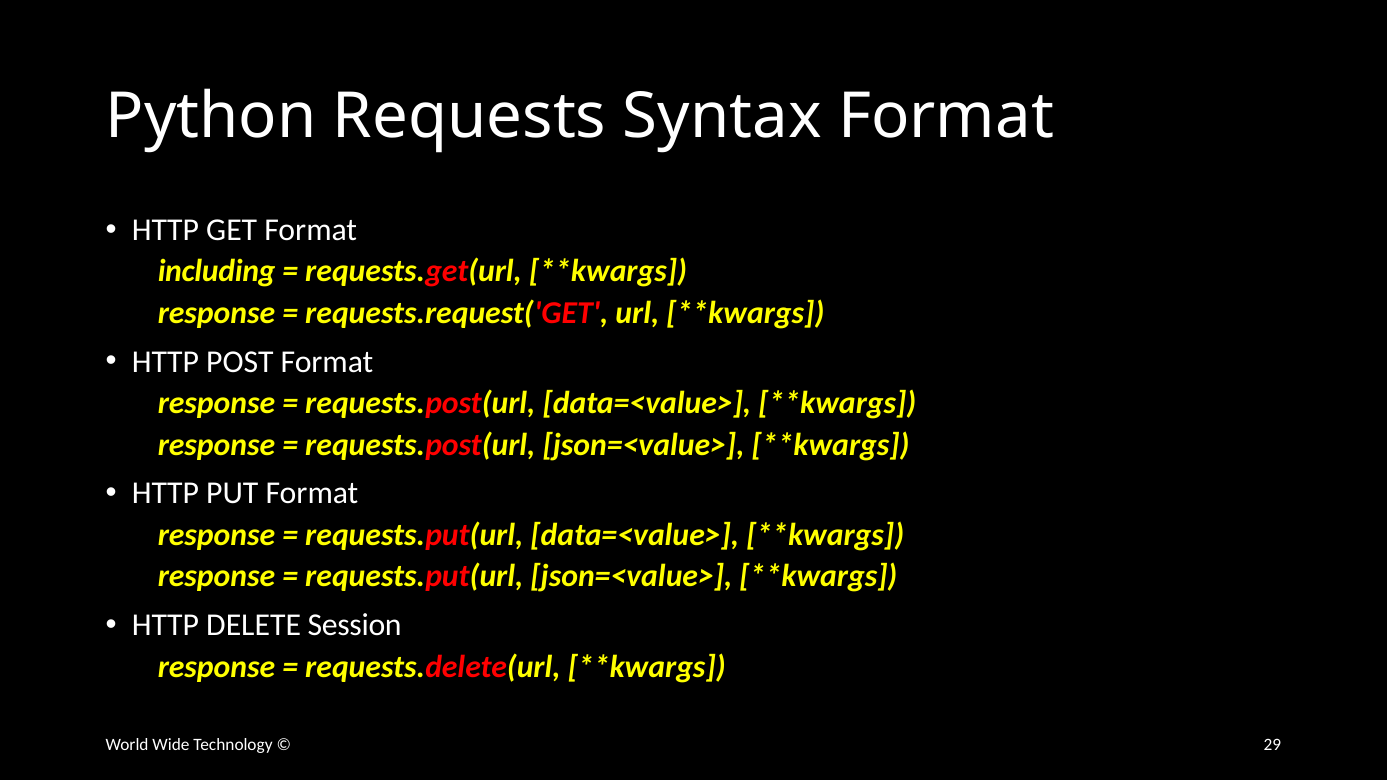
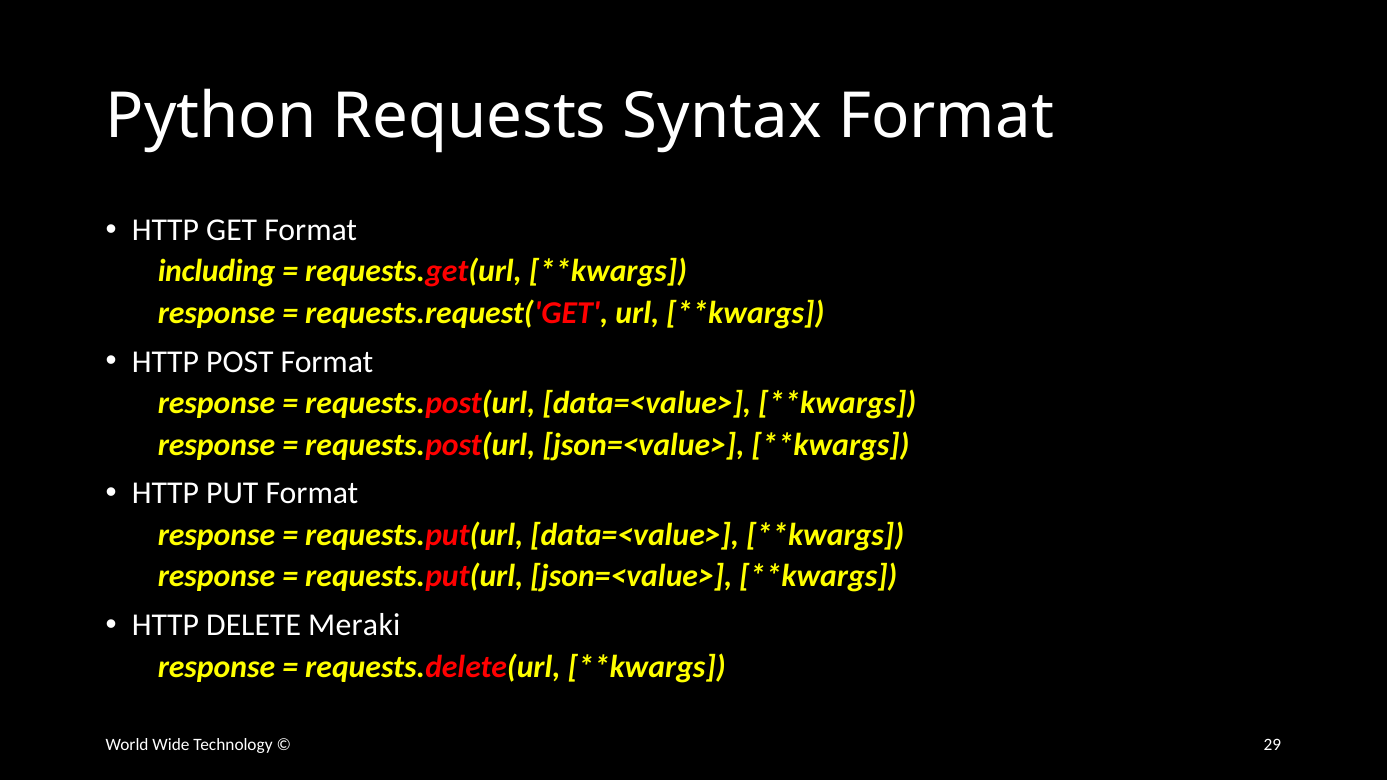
Session: Session -> Meraki (354, 625)
